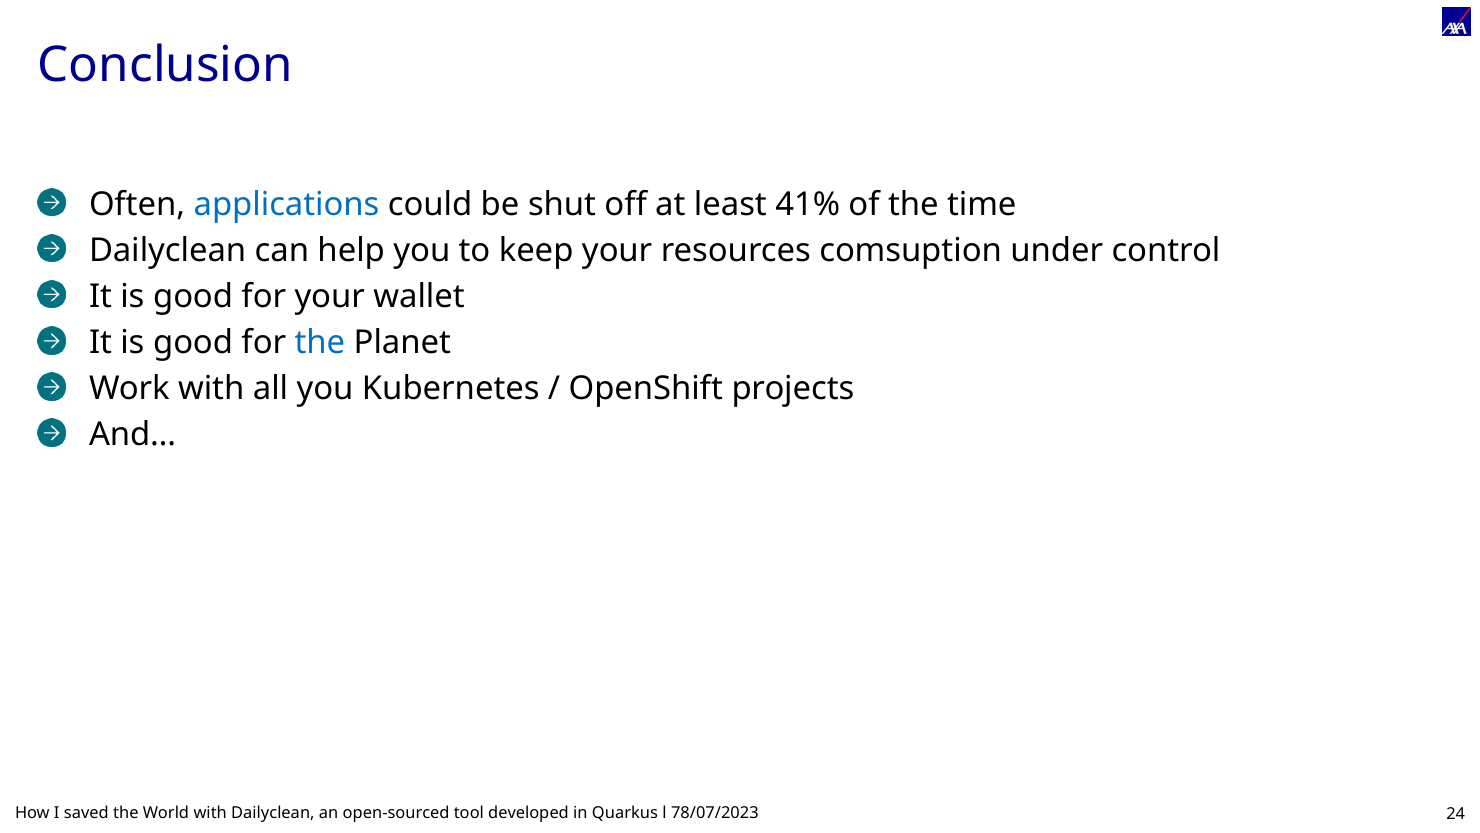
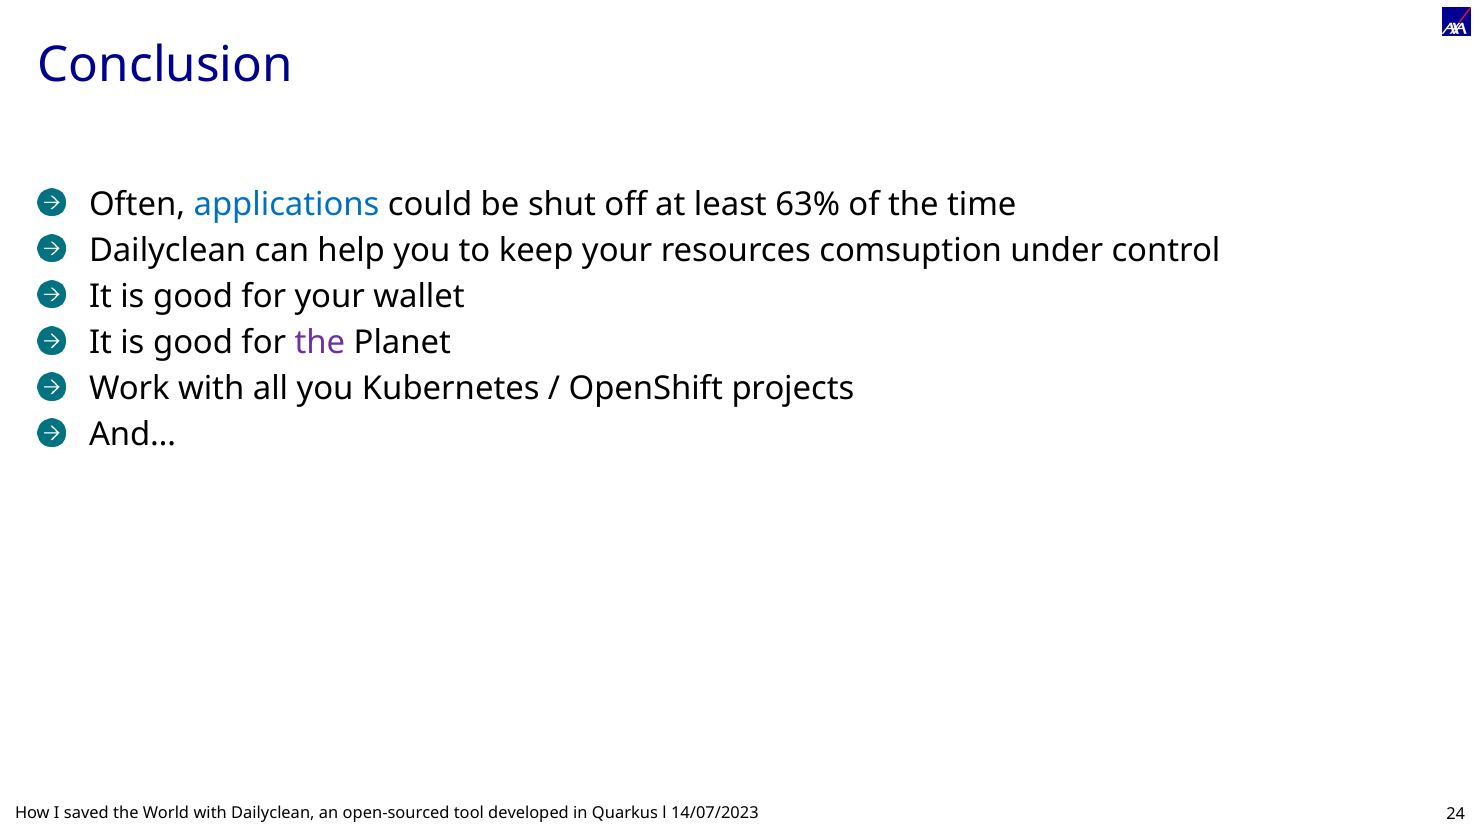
41%: 41% -> 63% (808, 204)
the colour: blue -> purple (320, 342)
78/07/2023: 78/07/2023 -> 14/07/2023 (715, 813)
